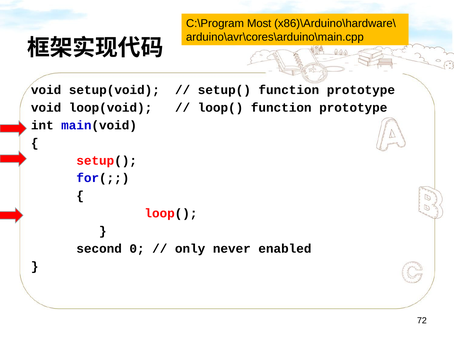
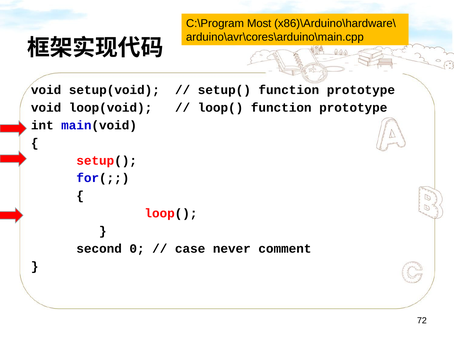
only: only -> case (190, 249)
enabled: enabled -> comment (285, 249)
